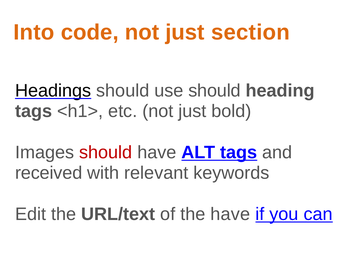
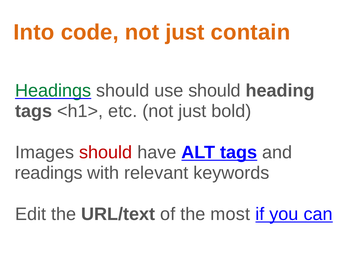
section: section -> contain (250, 32)
Headings colour: black -> green (53, 91)
received: received -> readings (49, 173)
the have: have -> most (230, 214)
